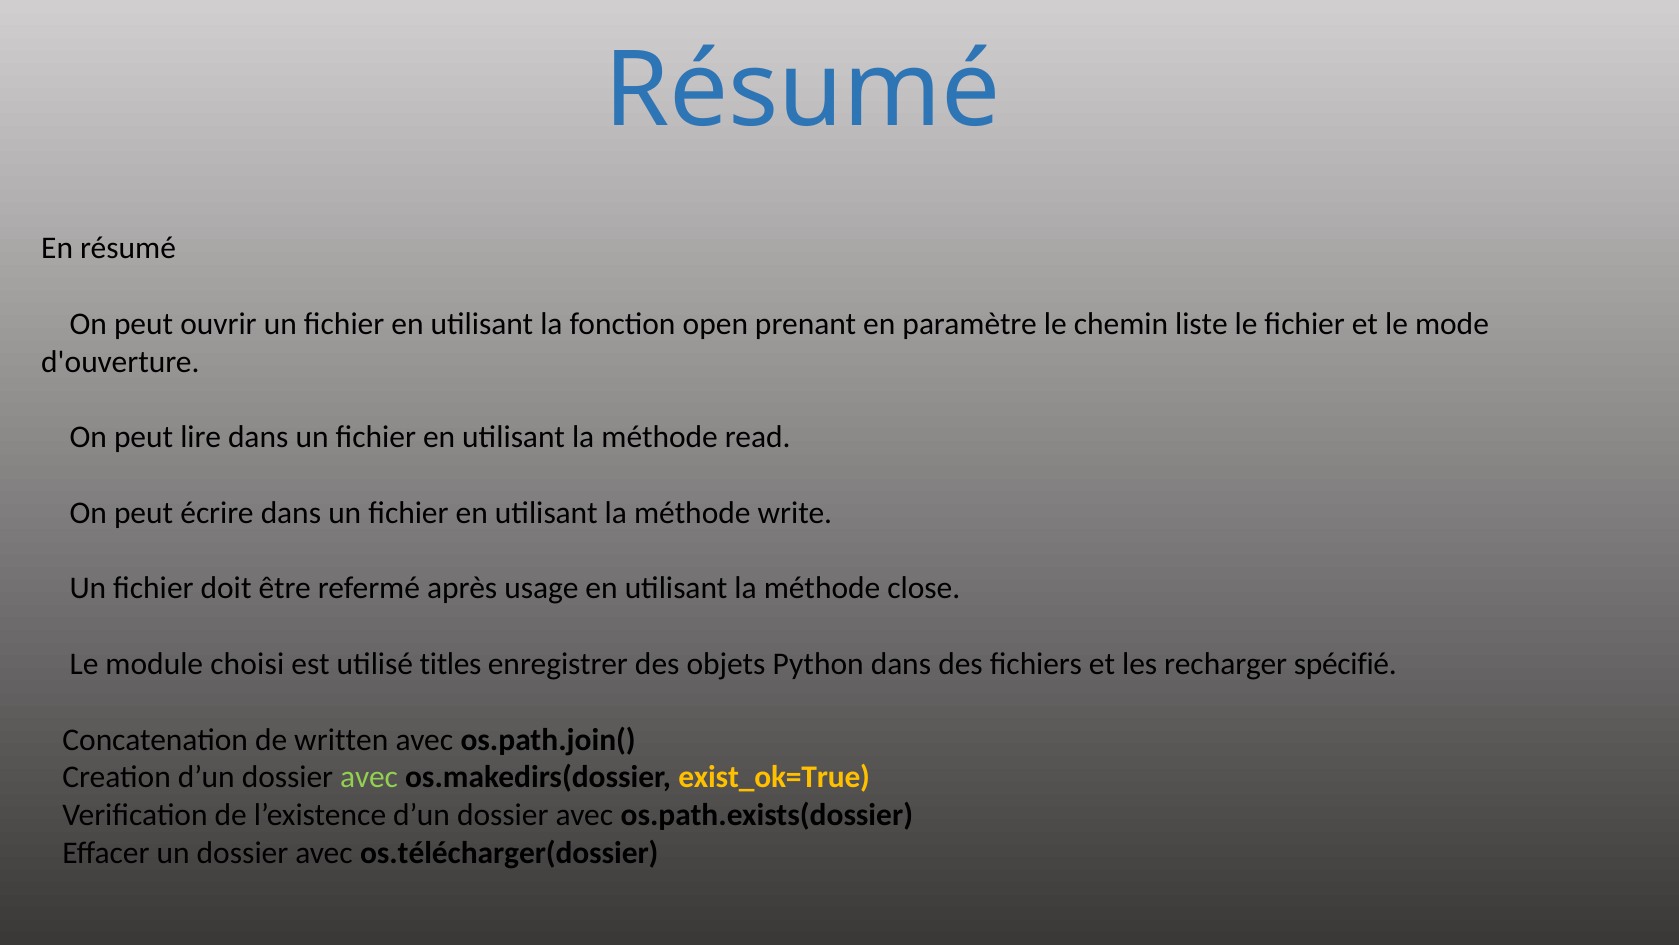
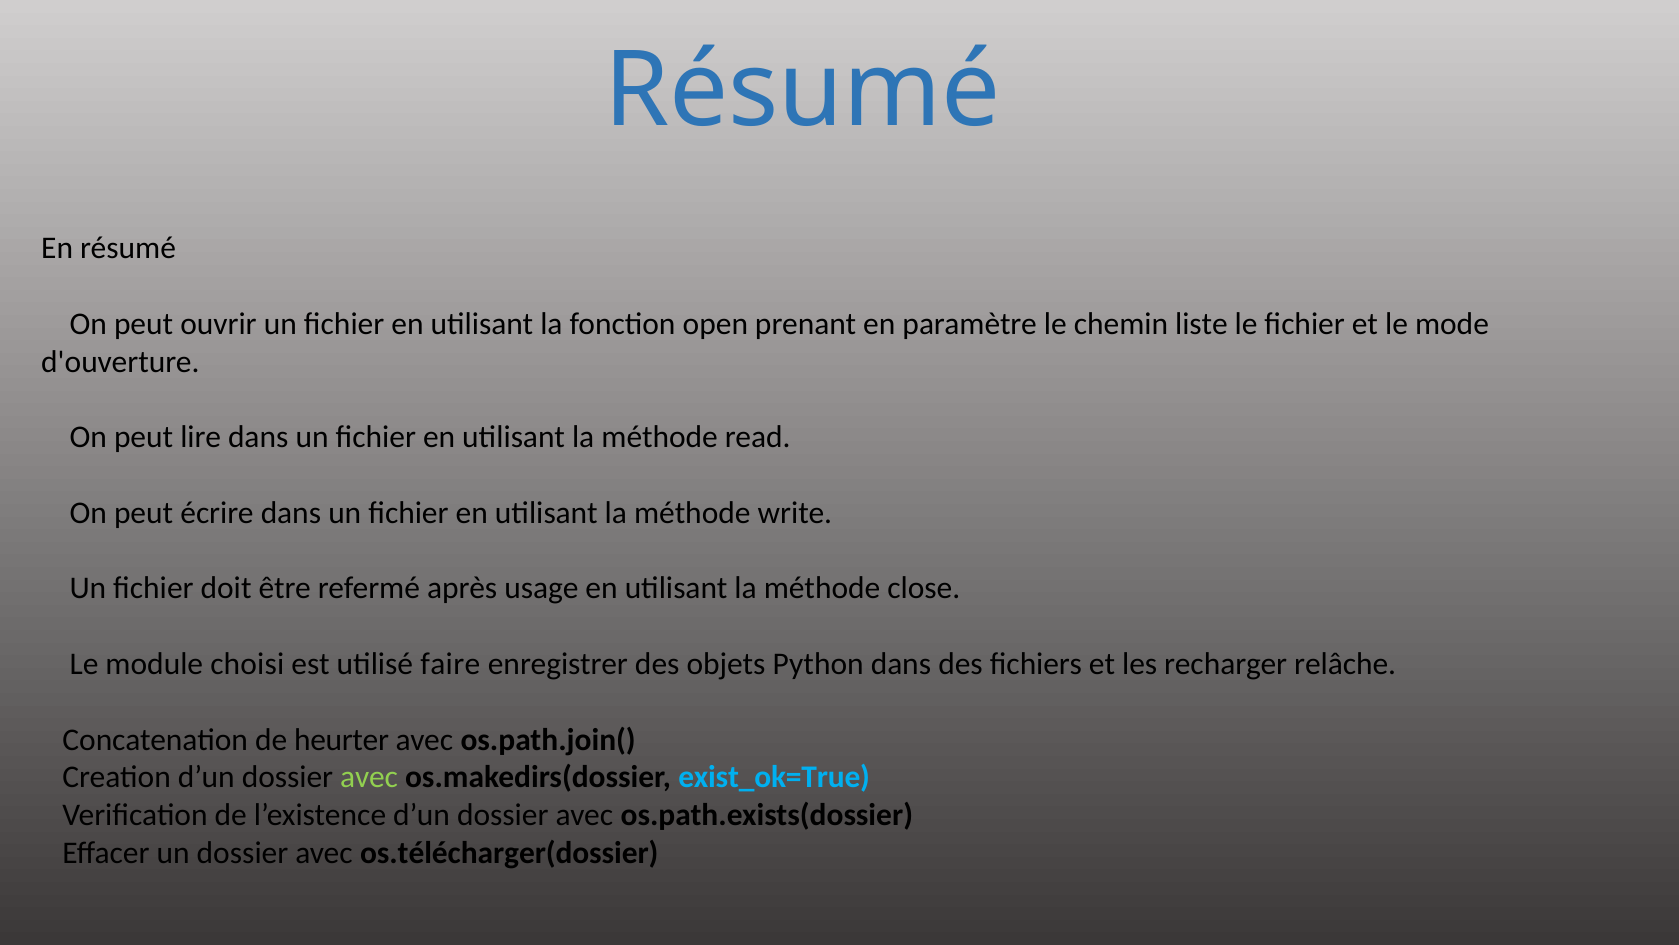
titles: titles -> faire (450, 664)
spécifié: spécifié -> relâche (1345, 664)
written: written -> heurter (342, 739)
exist_ok=True colour: yellow -> light blue (774, 777)
